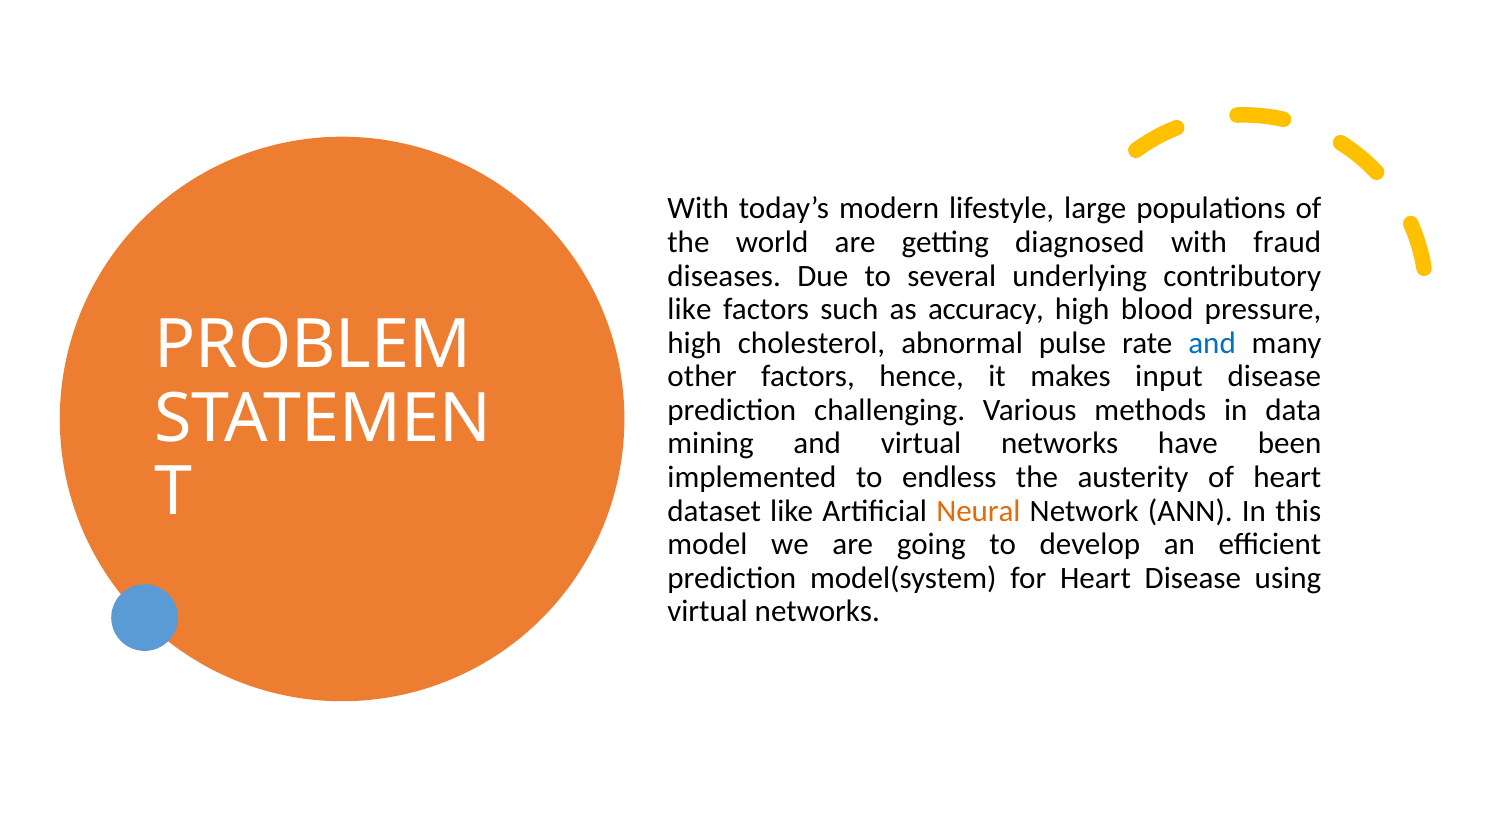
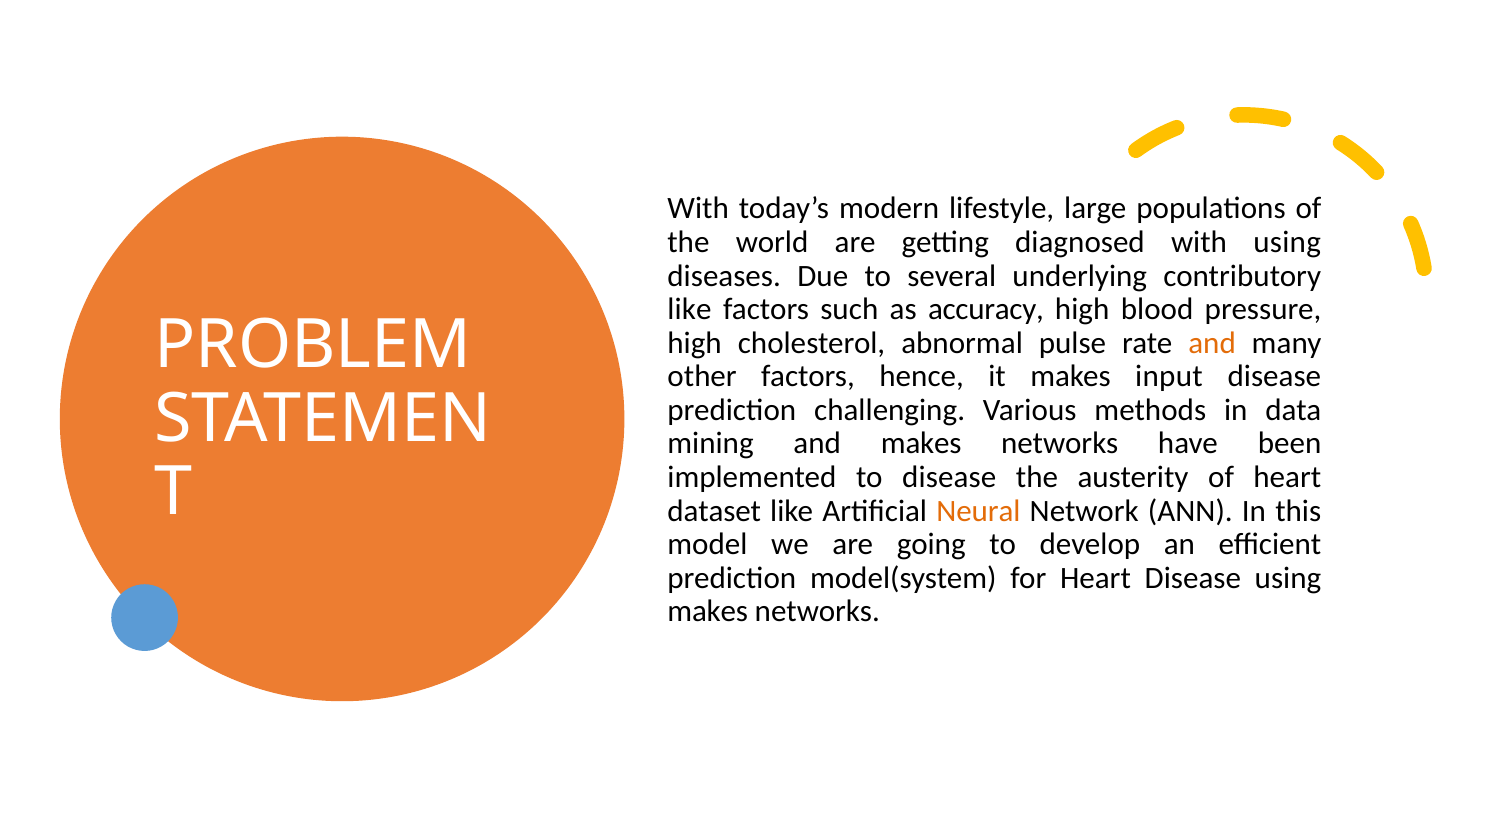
with fraud: fraud -> using (1287, 242)
and colour: blue -> orange (1212, 343)
and virtual: virtual -> makes (921, 444)
to endless: endless -> disease (949, 477)
virtual: virtual -> makes (708, 612)
